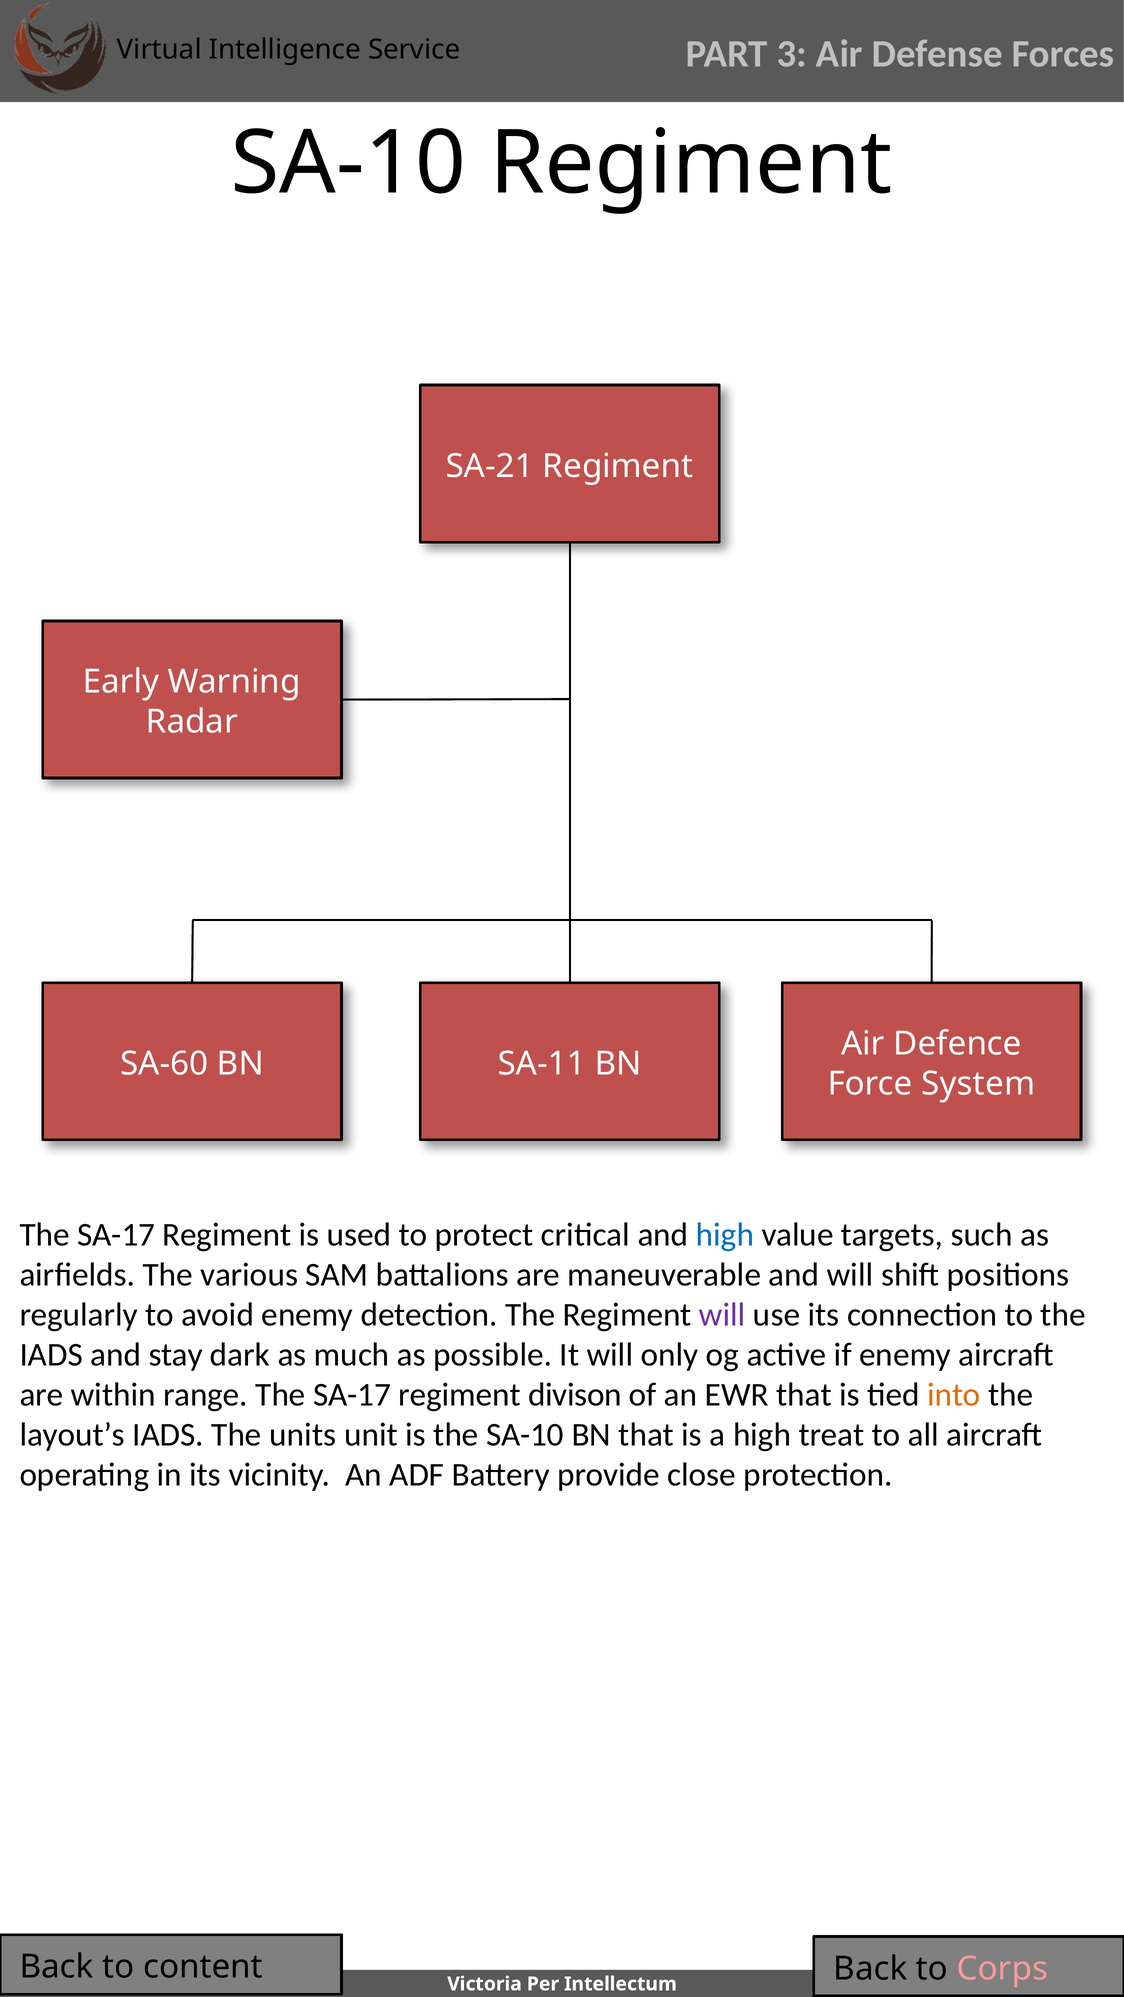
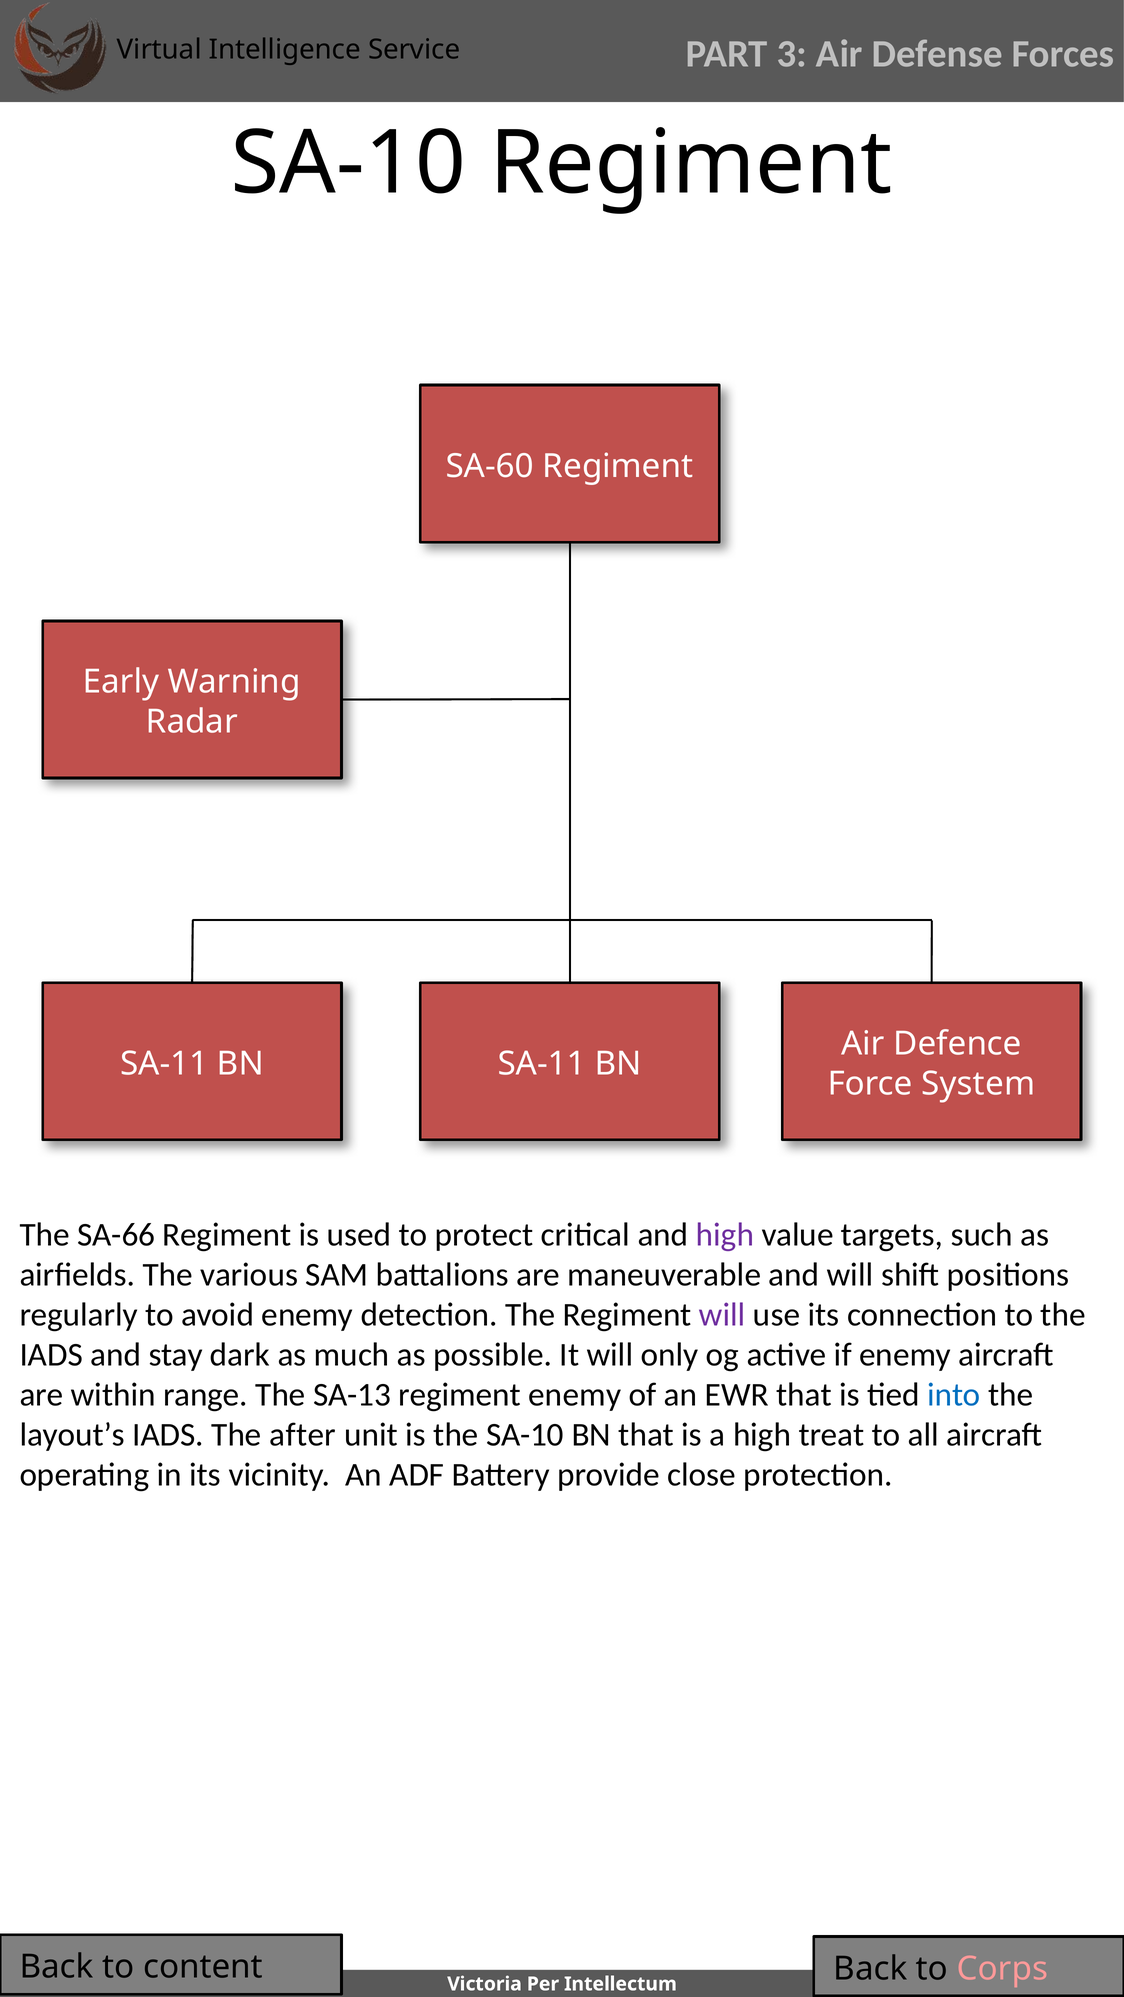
SA-21: SA-21 -> SA-60 (490, 466)
SA-60: SA-60 -> SA-11 (164, 1064)
SA-17: SA-17 -> SA-66 (116, 1236)
high colour: blue -> purple (725, 1236)
range The SA-17: SA-17 -> SA-13 (352, 1396)
regiment divison: divison -> enemy (575, 1396)
into colour: orange -> blue (954, 1396)
units: units -> after (303, 1435)
